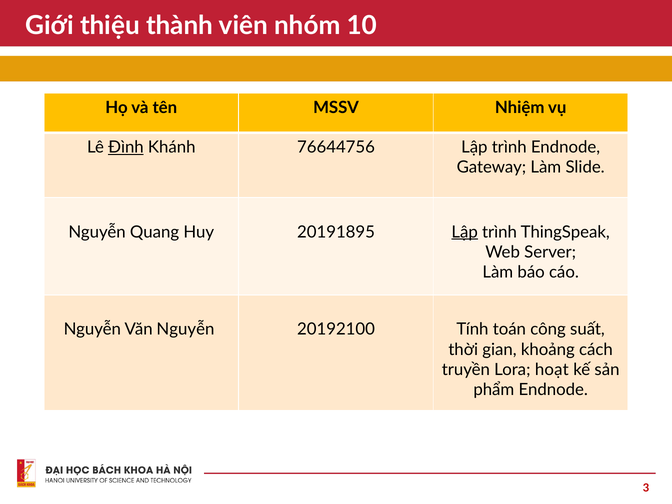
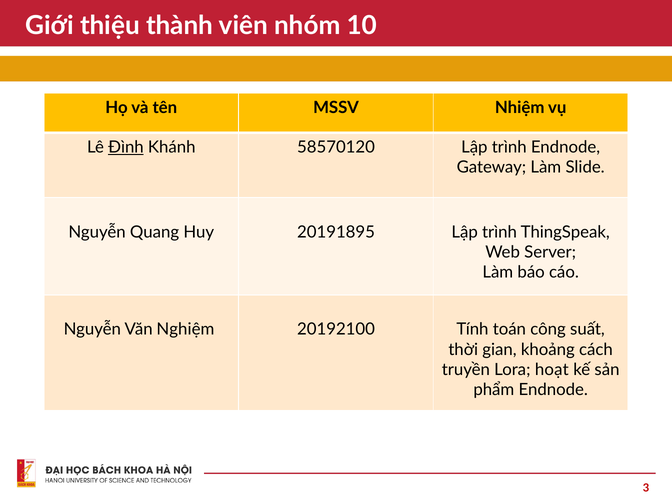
76644756: 76644756 -> 58570120 (336, 147)
Lập underline: present -> none (465, 232)
Văn Nguyễn: Nguyễn -> Nghiệm (185, 329)
